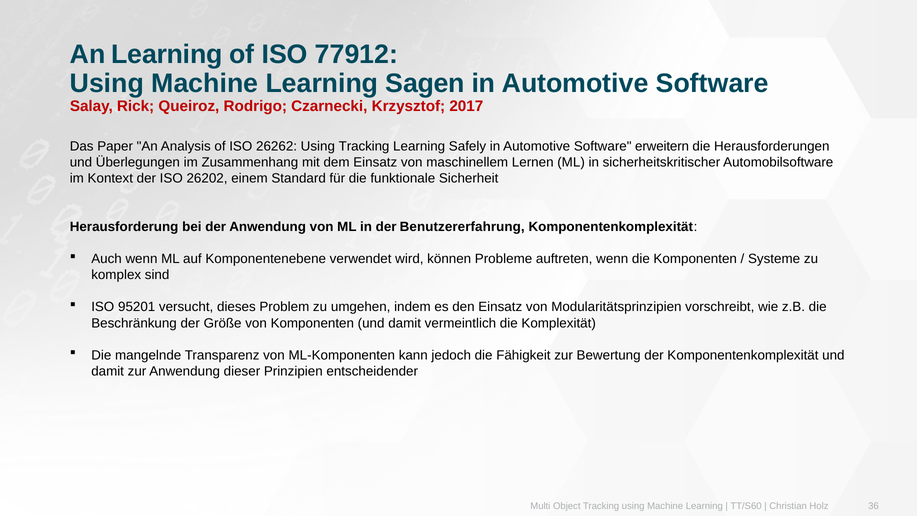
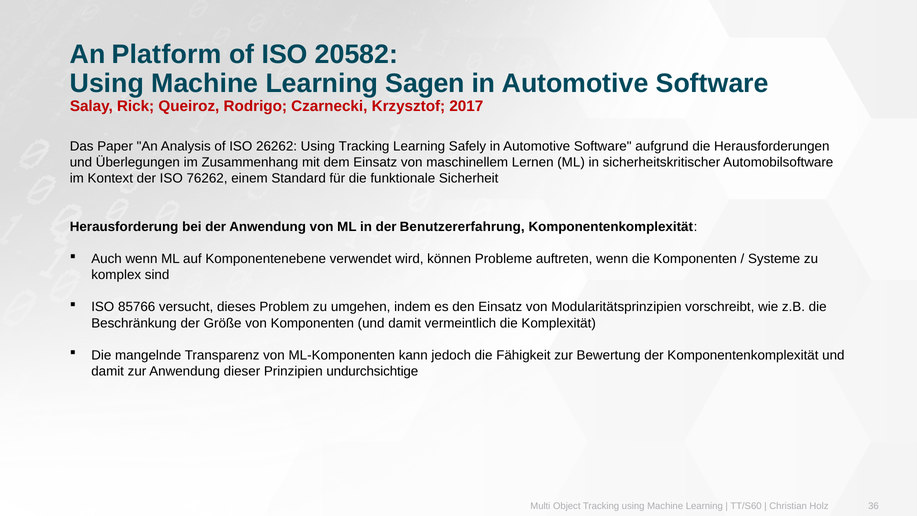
An Learning: Learning -> Platform (167, 54)
77912: 77912 -> 20582 (357, 54)
erweitern: erweitern -> aufgrund (662, 146)
26202: 26202 -> 76262 (207, 179)
95201: 95201 -> 85766 (137, 307)
entscheidender: entscheidender -> undurchsichtige (372, 371)
